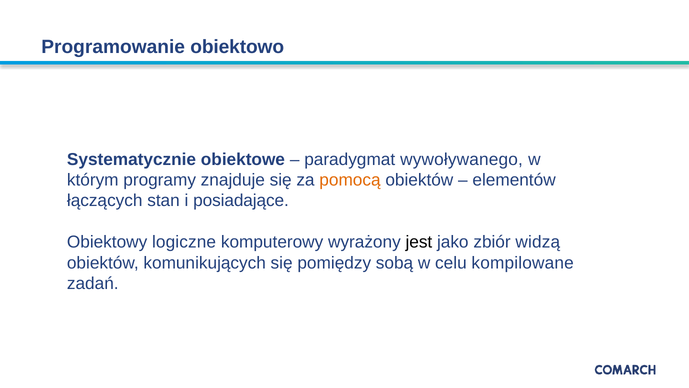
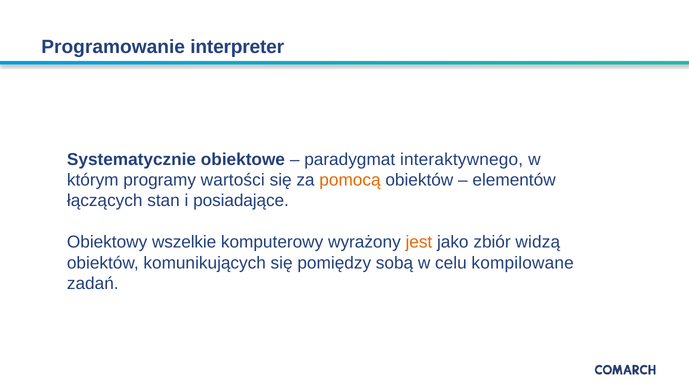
obiektowo: obiektowo -> interpreter (237, 47)
wywoływanego: wywoływanego -> interaktywnego (462, 159)
znajduje: znajduje -> wartości (233, 180)
logiczne: logiczne -> wszelkie (184, 242)
jest colour: black -> orange (419, 242)
